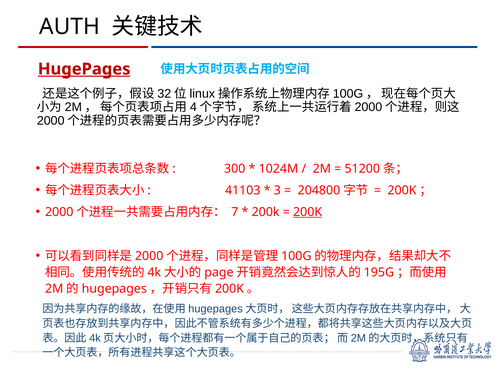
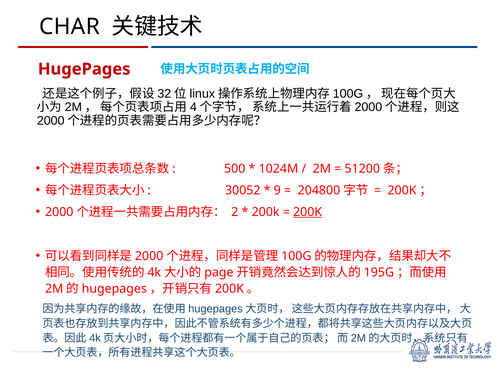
AUTH: AUTH -> CHAR (70, 27)
HugePages underline: present -> none (84, 69)
300: 300 -> 500 (235, 169)
41103: 41103 -> 30052 (243, 190)
3: 3 -> 9 (277, 190)
7: 7 -> 2 (235, 212)
